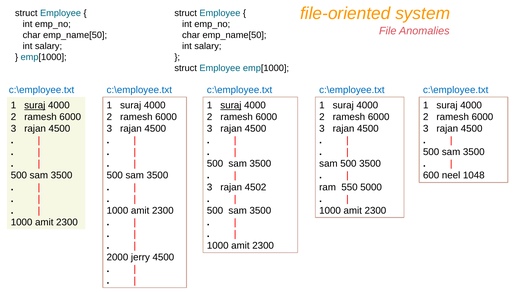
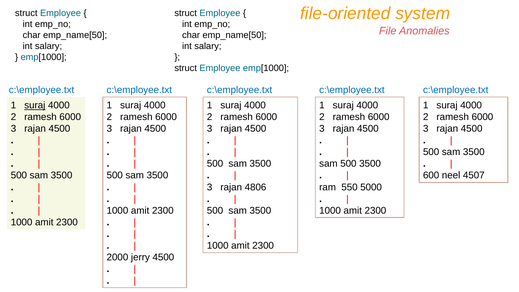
suraj underline: present -> none (231, 105)
1048: 1048 -> 4507 (474, 175)
4502: 4502 -> 4806 (256, 187)
